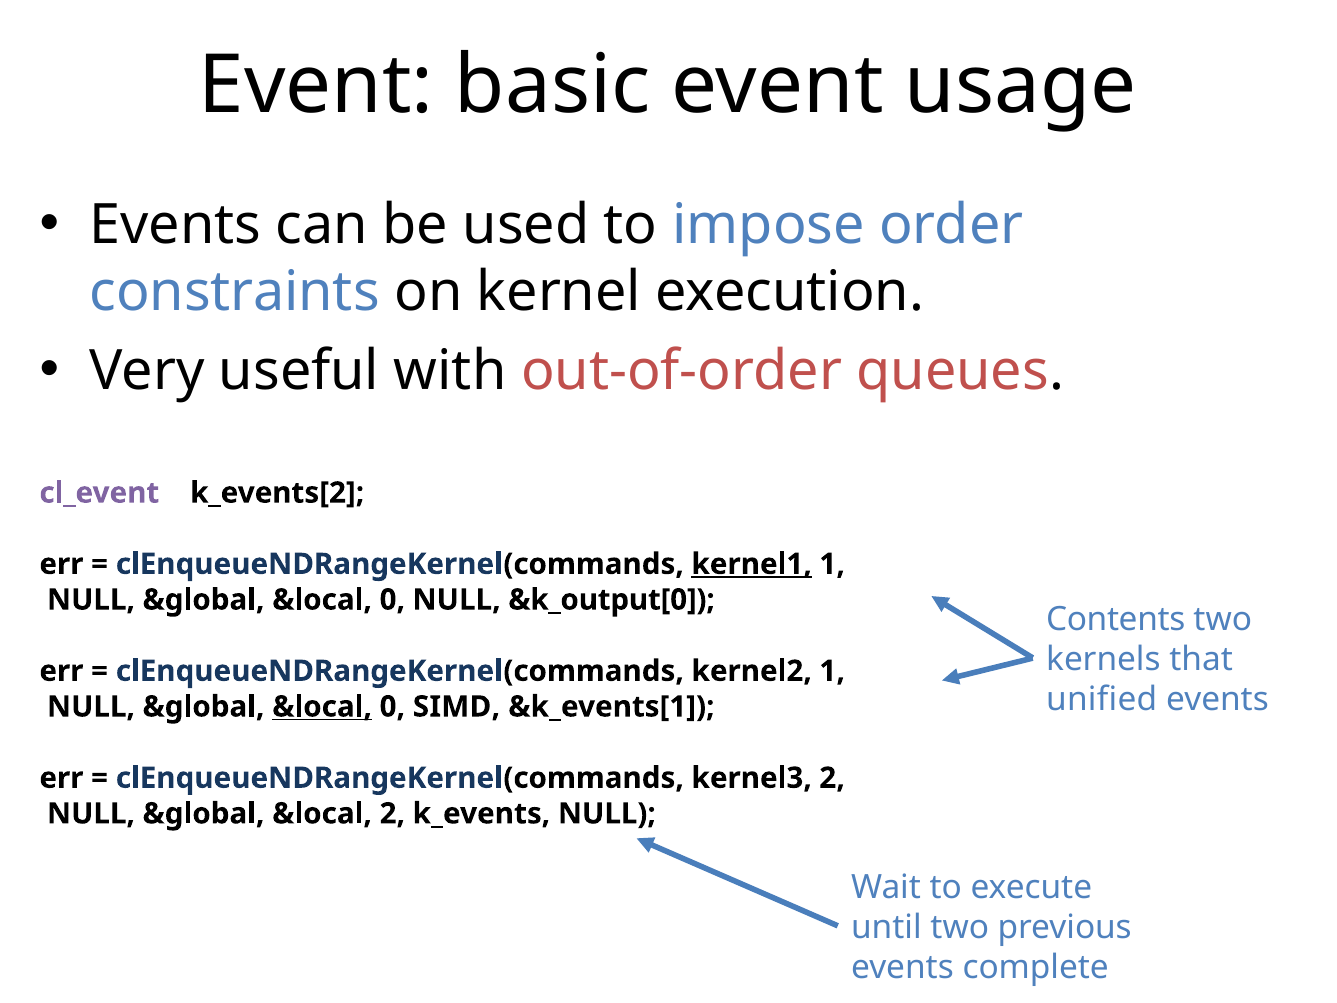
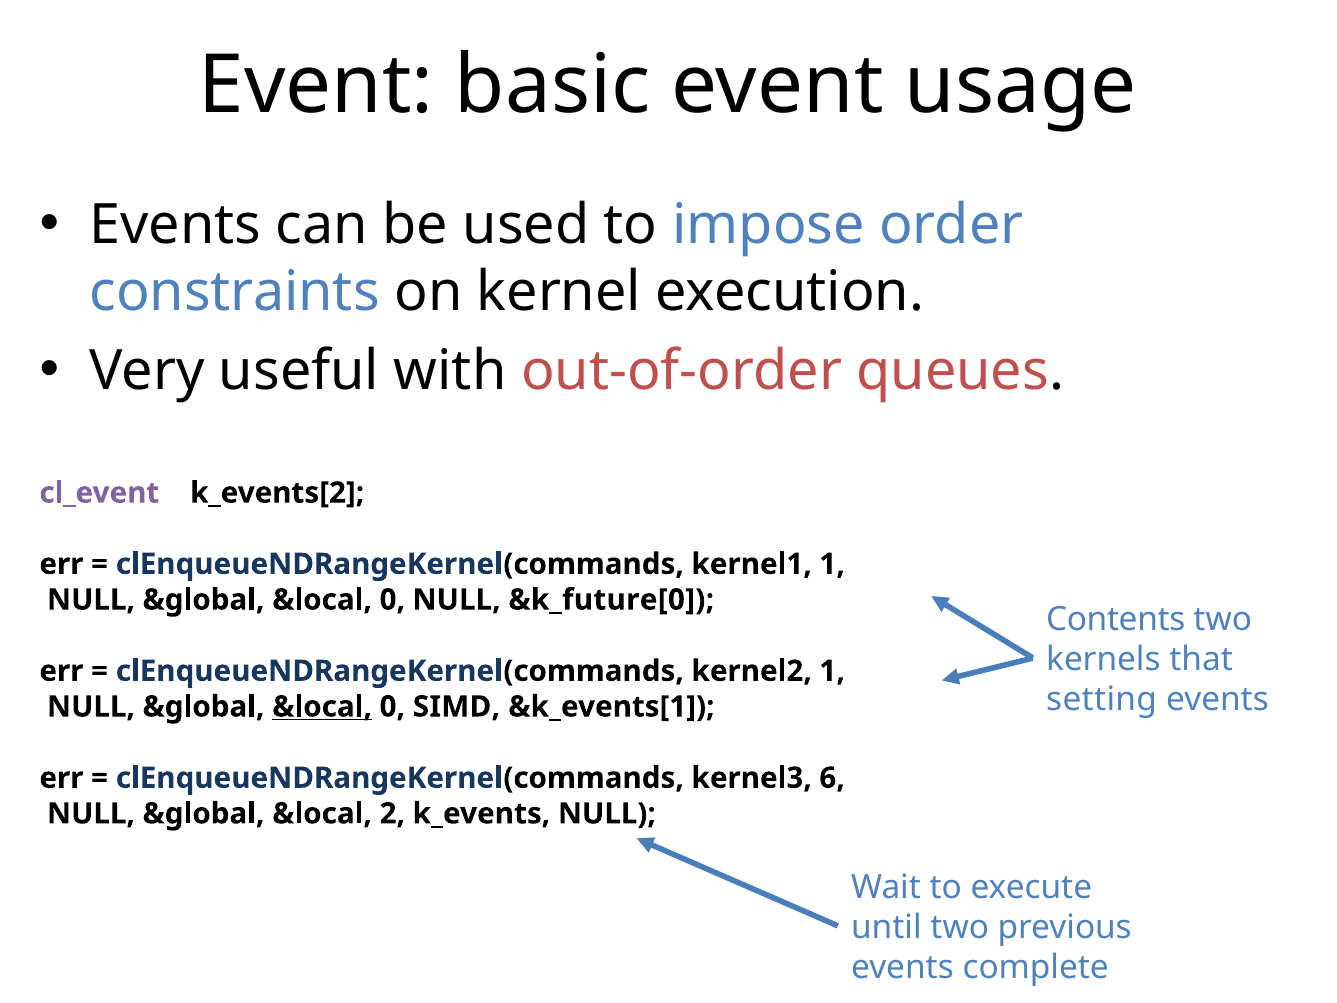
kernel1 underline: present -> none (752, 564)
&k_output[0: &k_output[0 -> &k_future[0 (611, 600)
unified: unified -> setting (1102, 700)
kernel3 2: 2 -> 6 (832, 778)
